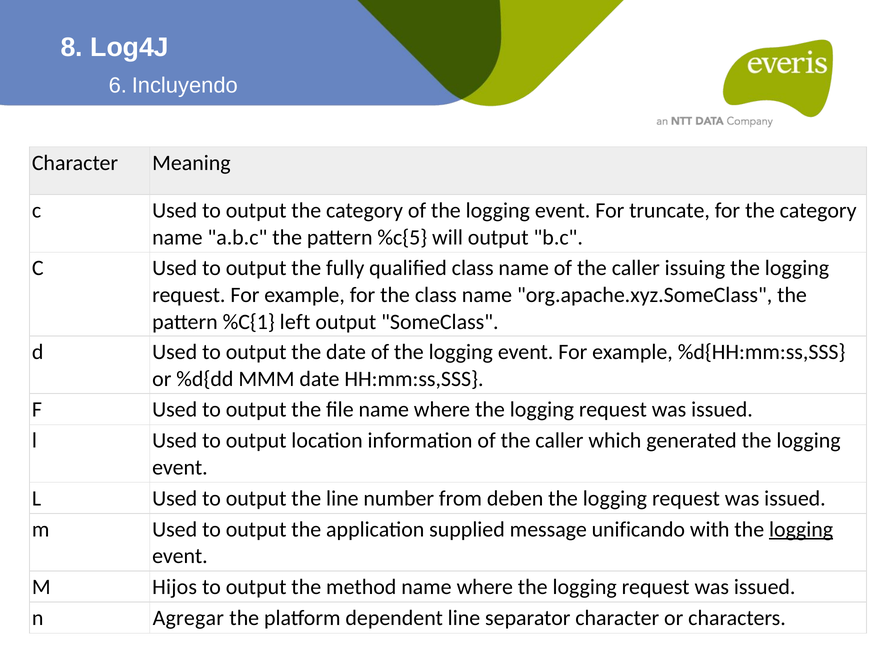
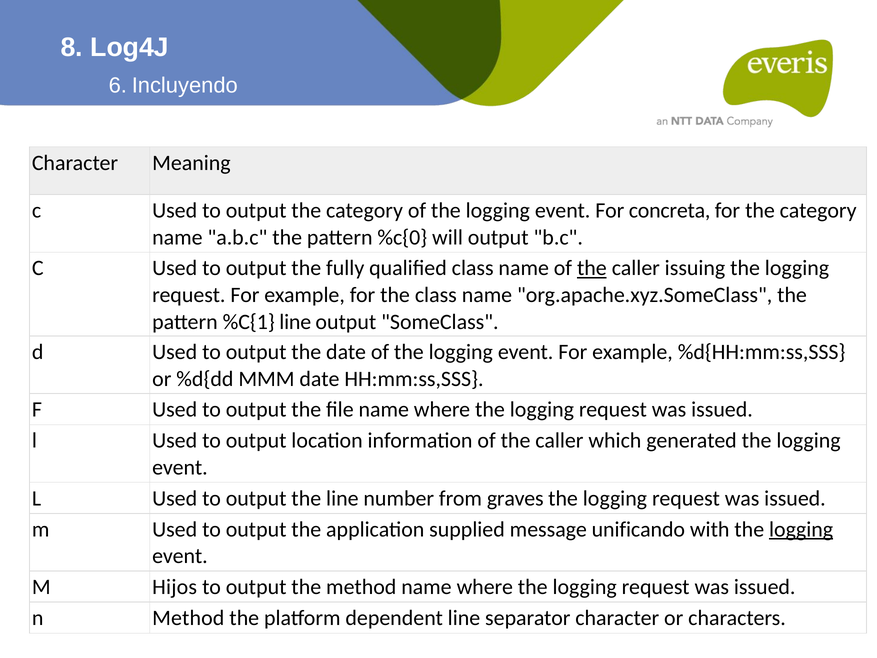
truncate: truncate -> concreta (670, 211)
%c{5: %c{5 -> %c{0 (402, 237)
the underline: none -> present (592, 268)
%C{1 left: left -> line (295, 322)
deben: deben -> graves (515, 498)
n Agregar: Agregar -> Method (188, 618)
